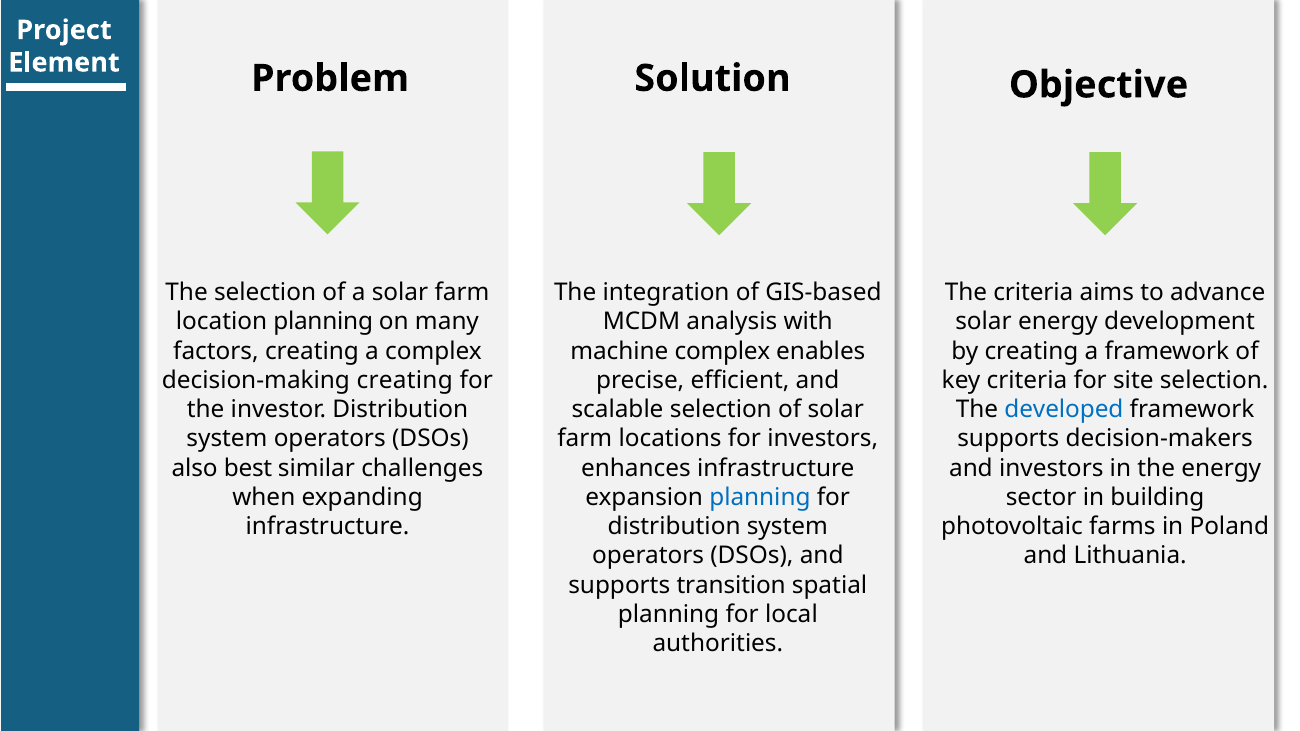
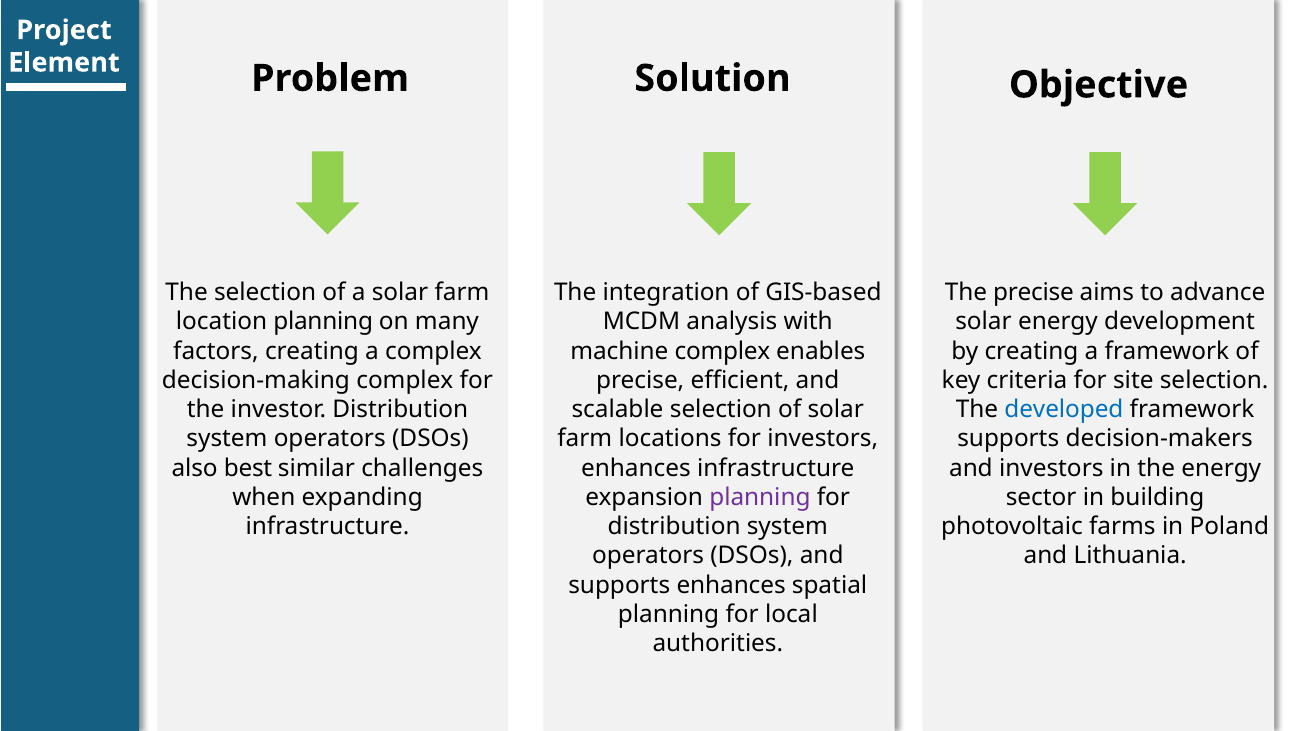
The criteria: criteria -> precise (1033, 293)
decision-making creating: creating -> complex (405, 380)
planning colour: blue -> purple (760, 497)
supports transition: transition -> enhances (731, 585)
